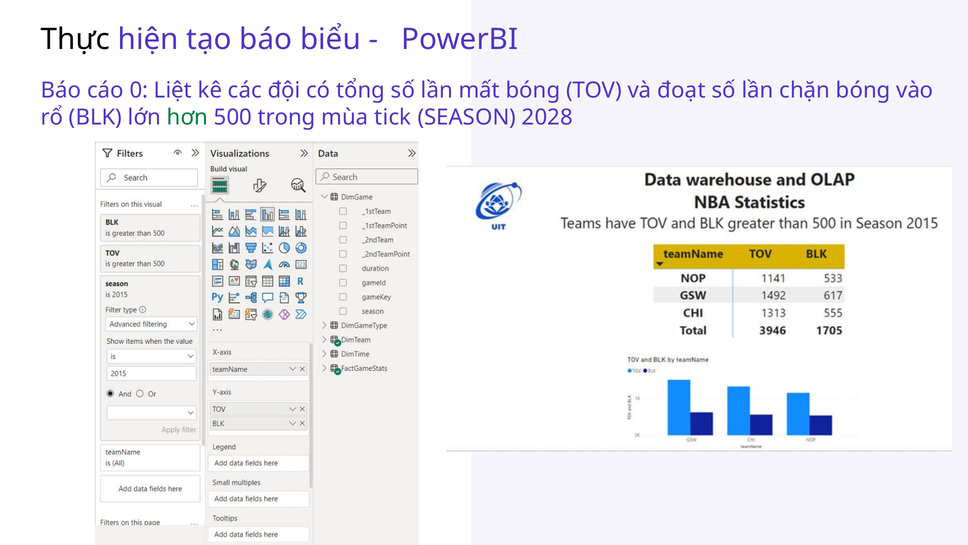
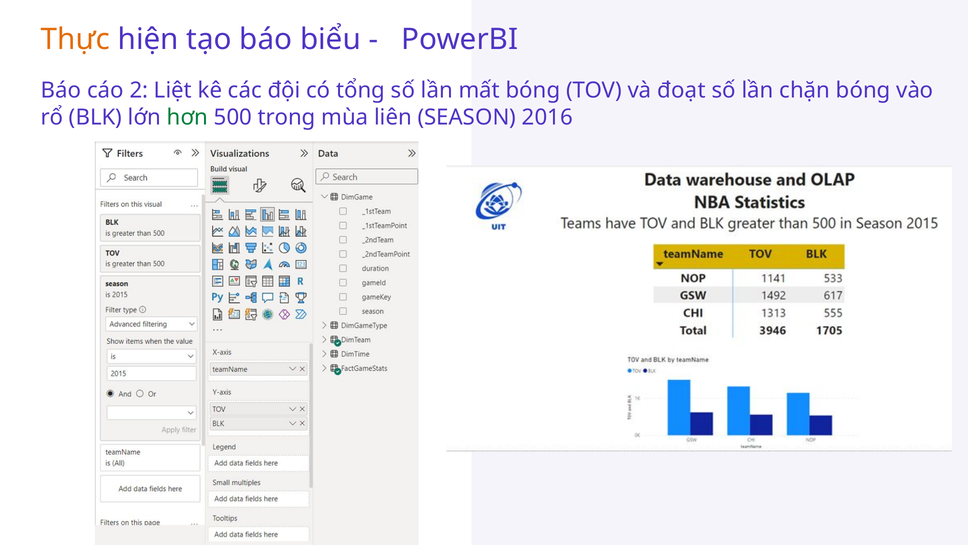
Thực colour: black -> orange (75, 39)
0: 0 -> 2 (139, 91)
tick: tick -> liên (393, 117)
2028: 2028 -> 2016 (547, 117)
